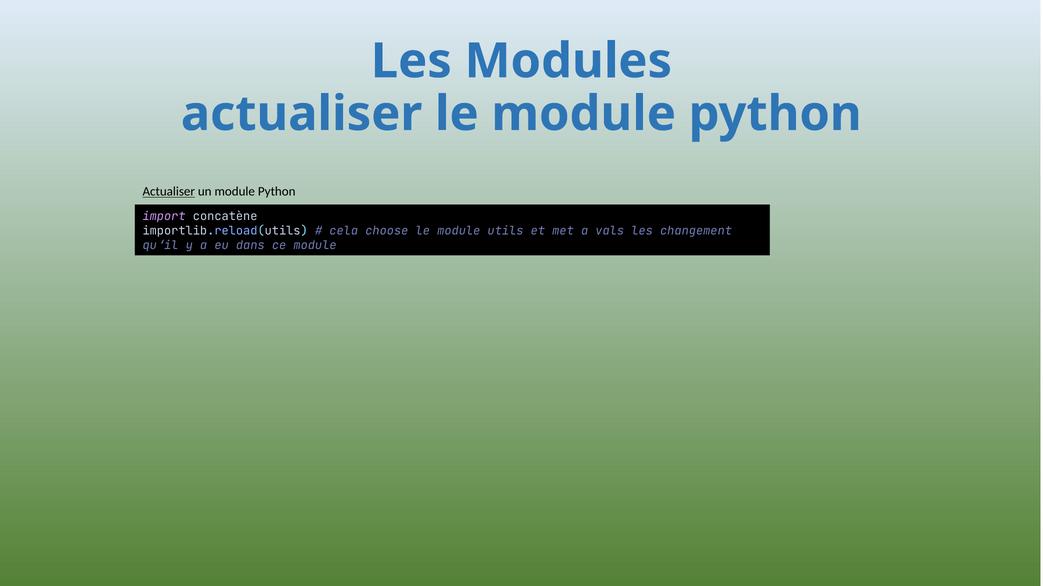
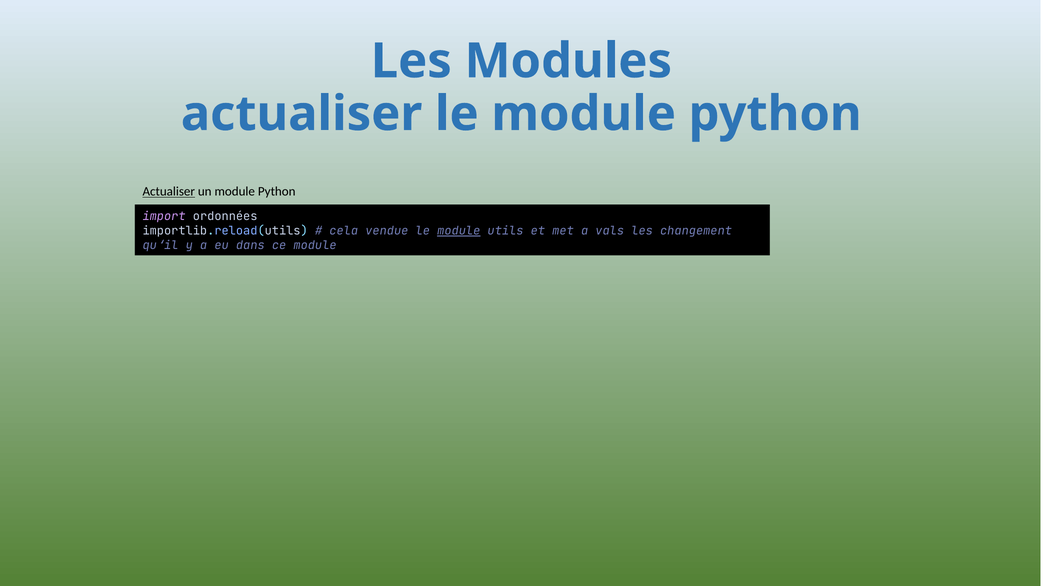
concatène: concatène -> ordonnées (225, 217)
choose: choose -> vendue (387, 231)
module underline: none -> present (459, 231)
